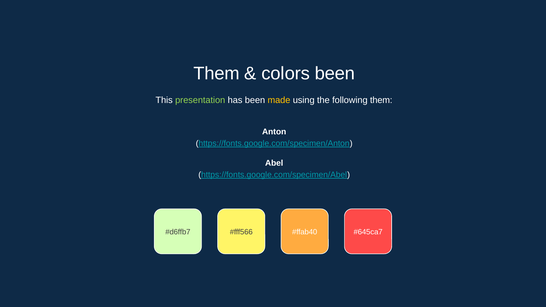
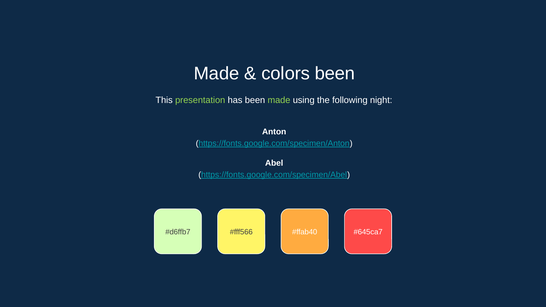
Them: Them -> Made (217, 74)
made colour: yellow -> light green (279, 100)
following them: them -> night (381, 100)
